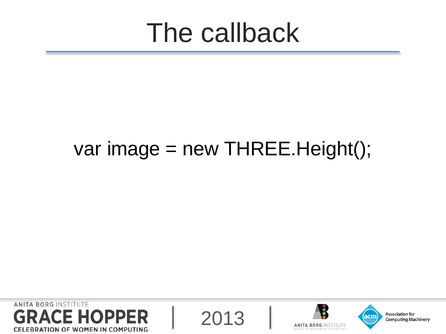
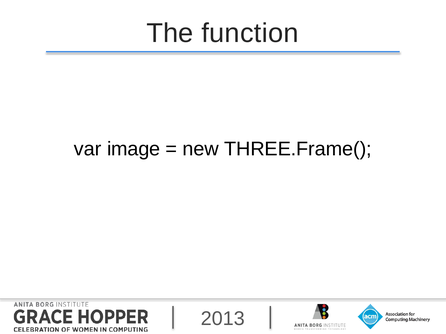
callback: callback -> function (250, 33)
THREE.Height(: THREE.Height( -> THREE.Frame( (298, 149)
